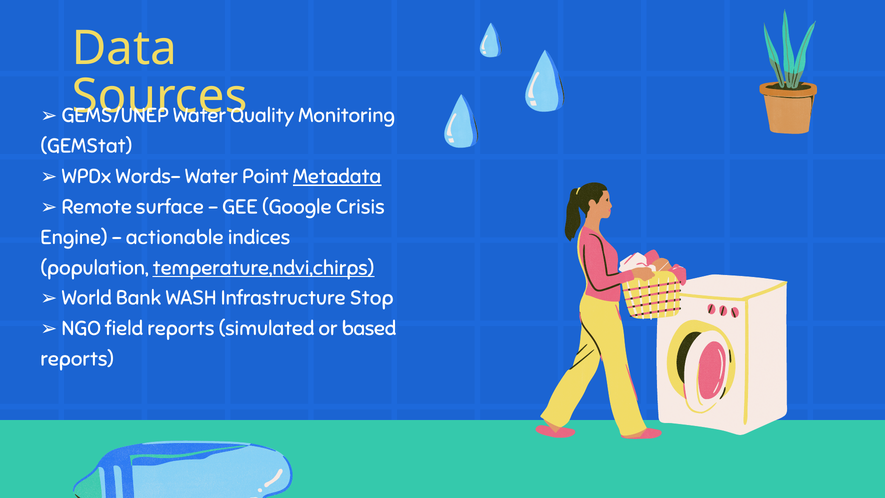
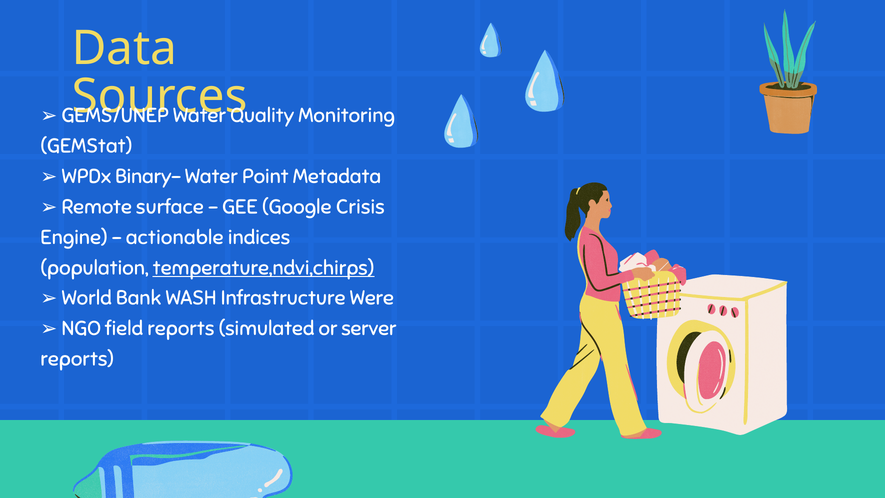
Words–: Words– -> Binary– (148, 176)
Metadata underline: present -> none (337, 176)
Stop: Stop -> Were (372, 298)
based: based -> server (369, 329)
